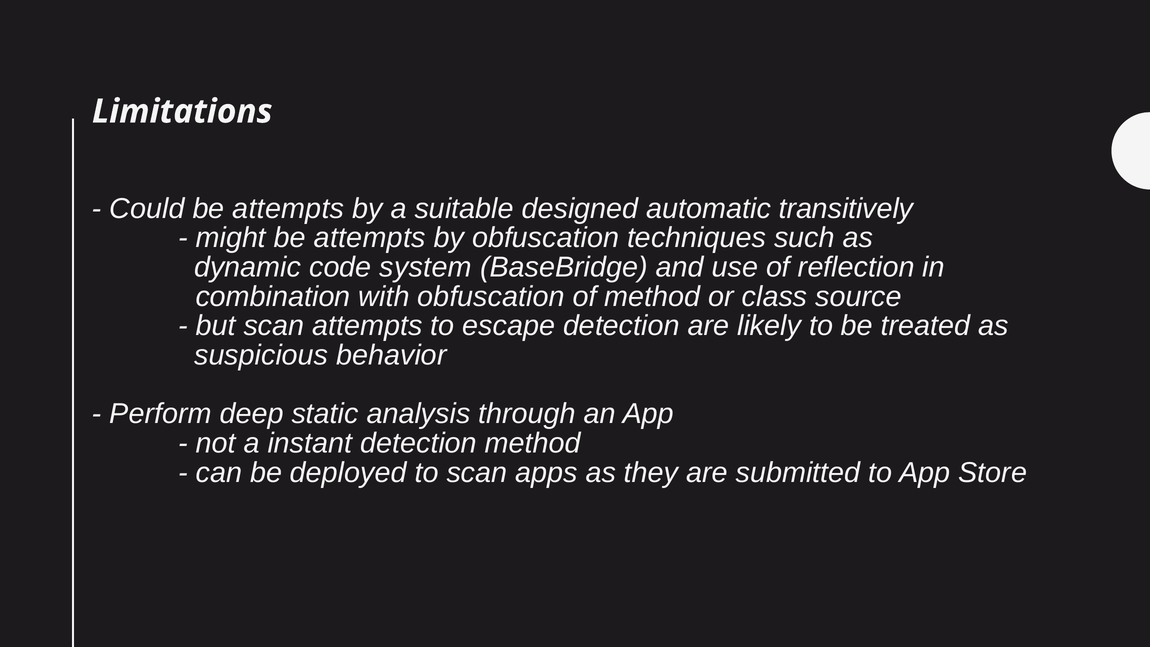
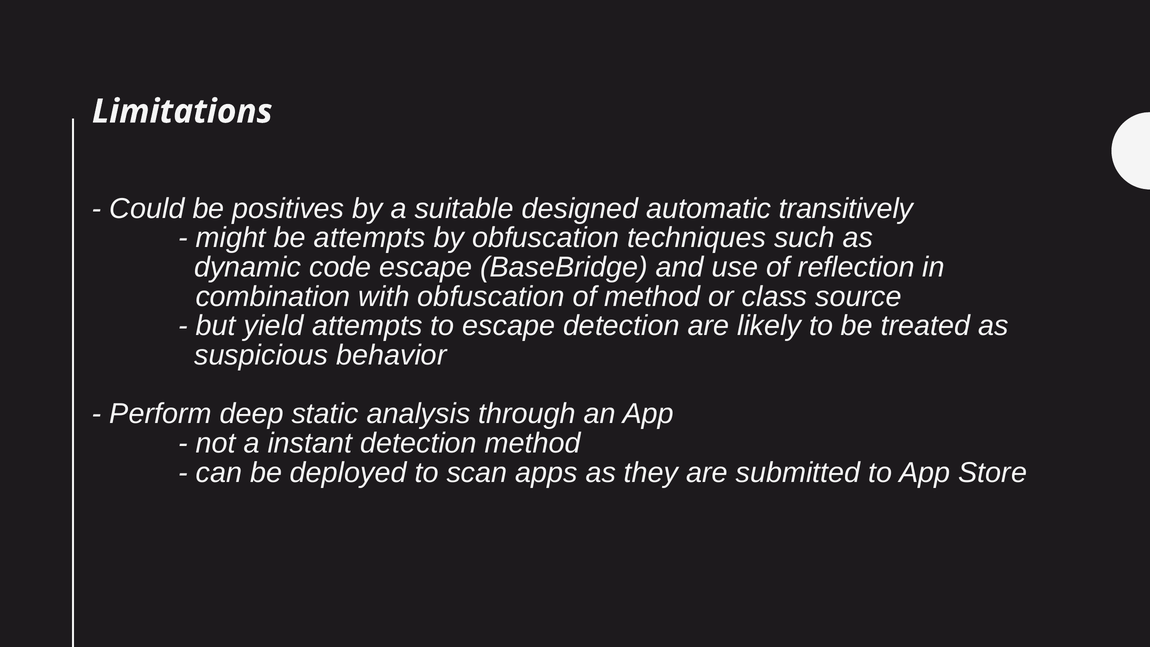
Could be attempts: attempts -> positives (288, 209)
code system: system -> escape (426, 267)
but scan: scan -> yield (274, 326)
